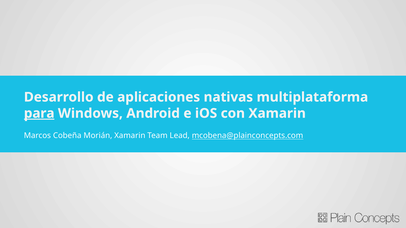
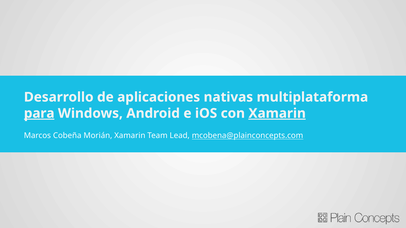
Xamarin underline: none -> present (277, 114)
